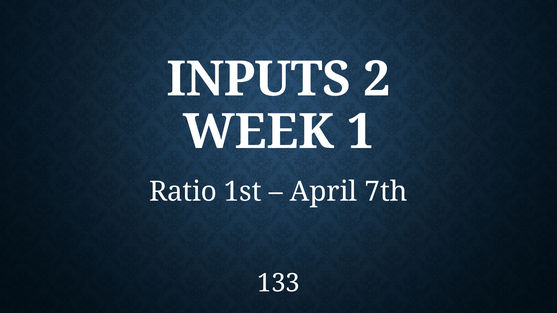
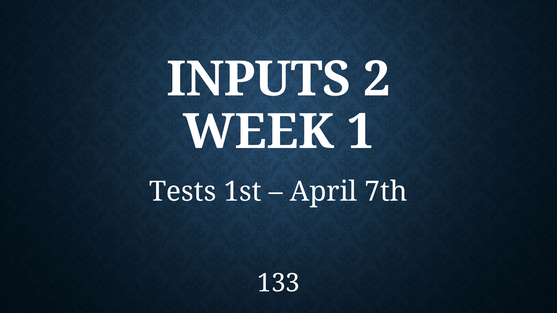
Ratio: Ratio -> Tests (183, 192)
